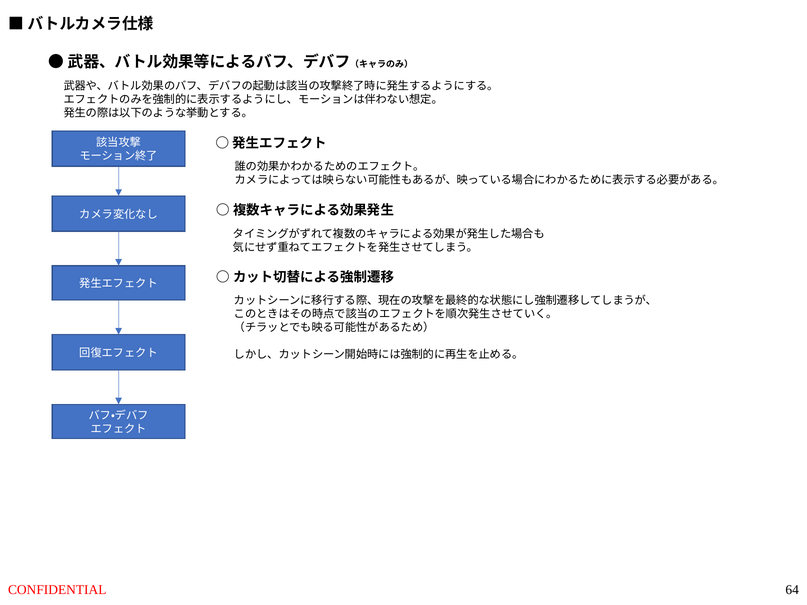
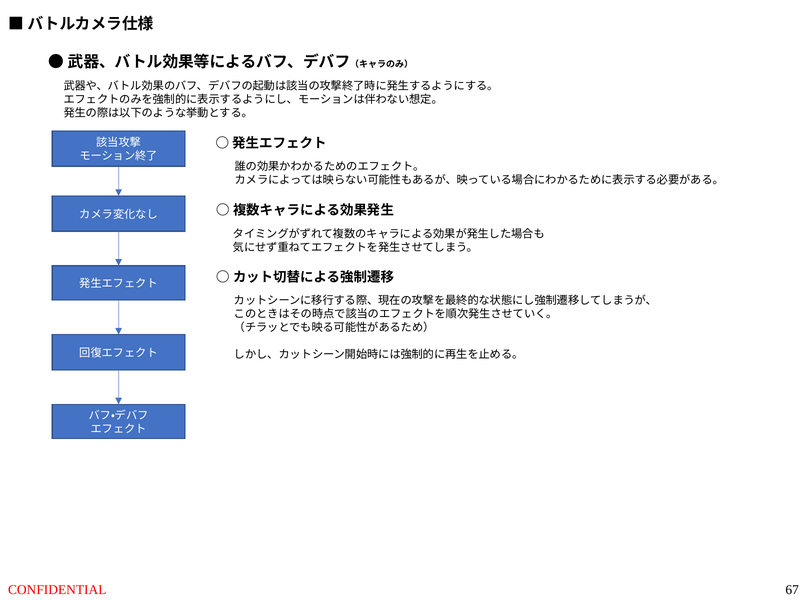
64: 64 -> 67 (792, 590)
